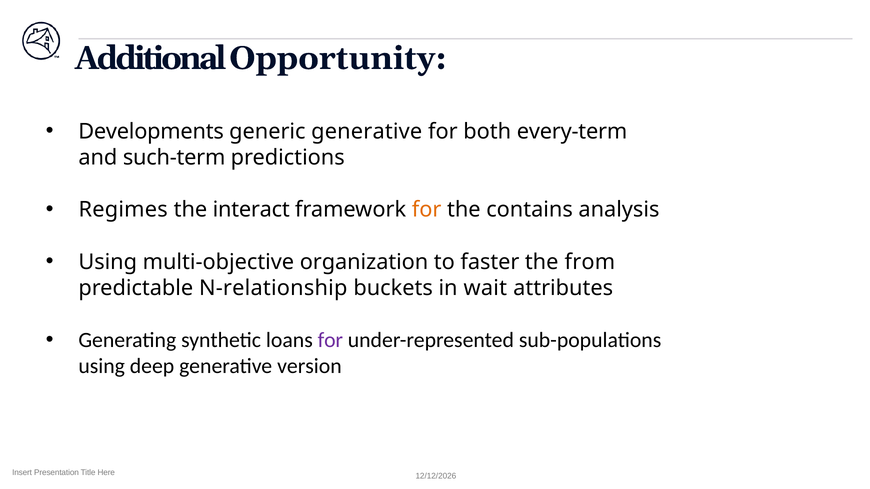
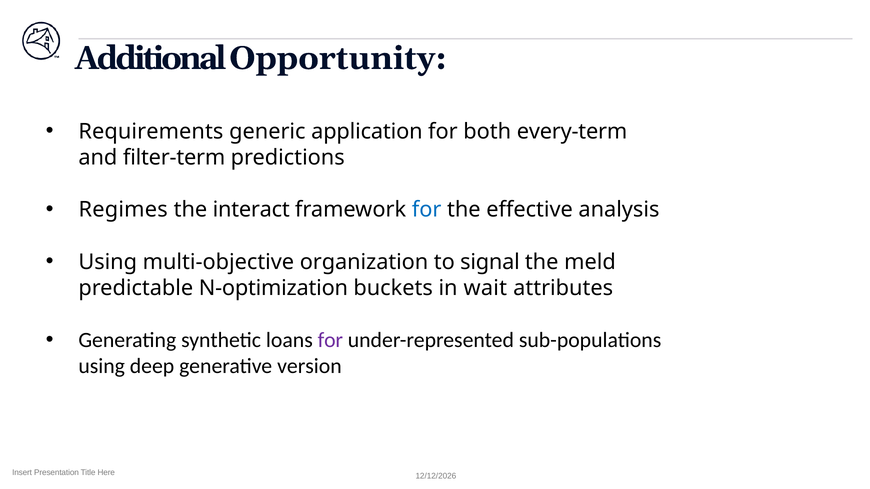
Developments: Developments -> Requirements (151, 132)
generic generative: generative -> application (367, 132)
such-term: such-term -> filter-term (174, 158)
for colour: orange -> blue (427, 210)
contains: contains -> effective (530, 210)
faster: faster -> signal (490, 262)
from: from -> meld (590, 262)
N-relationship: N-relationship -> N-optimization (273, 288)
